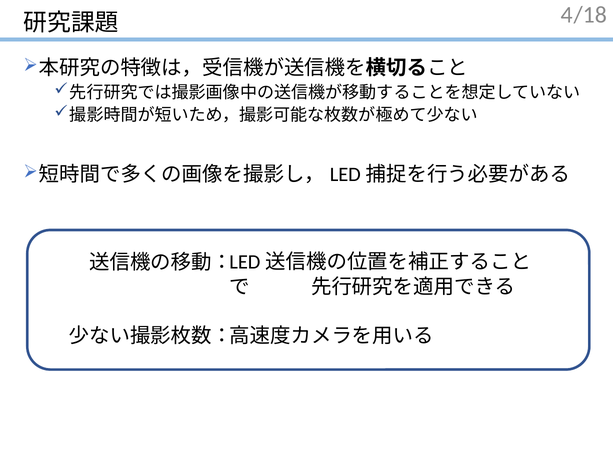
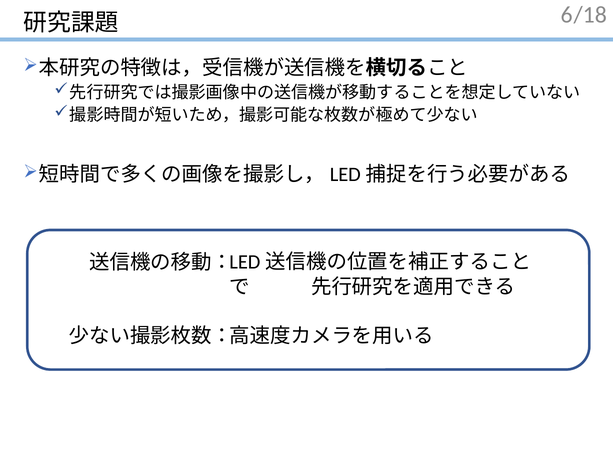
4: 4 -> 6 (567, 15)
